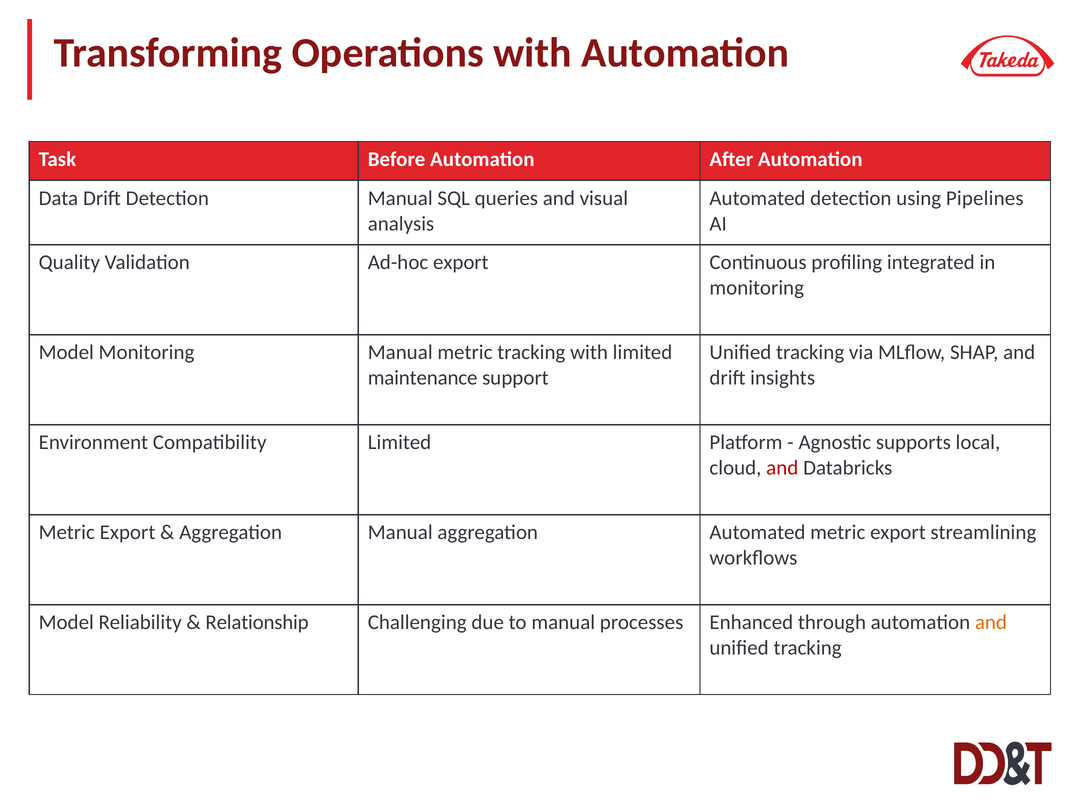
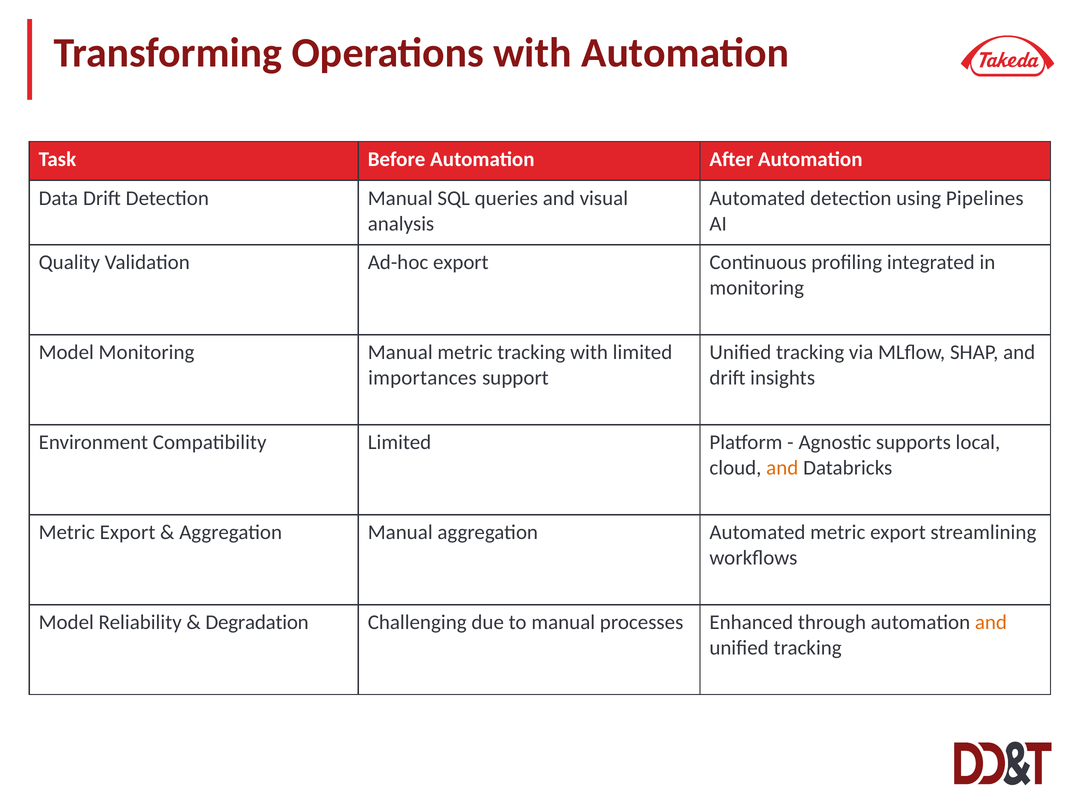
maintenance: maintenance -> importances (422, 378)
and colour: red -> orange (782, 468)
Relationship: Relationship -> Degradation (257, 623)
